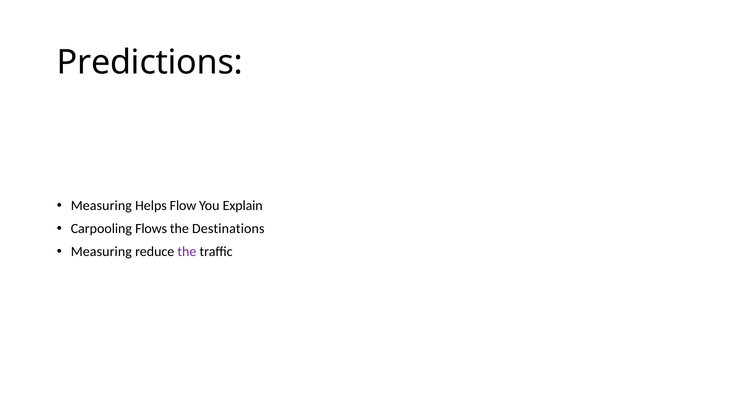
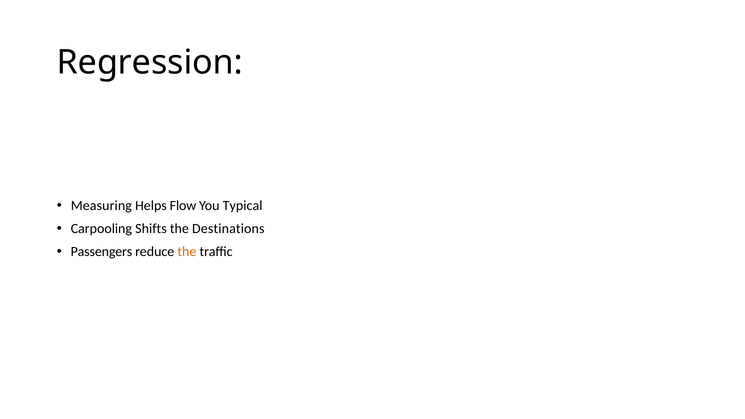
Predictions: Predictions -> Regression (150, 63)
Explain: Explain -> Typical (243, 206)
Flows: Flows -> Shifts (151, 229)
Measuring: Measuring -> Passengers (101, 252)
the colour: purple -> orange (187, 252)
